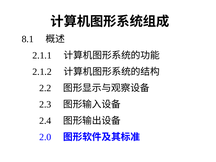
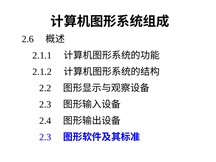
8.1: 8.1 -> 2.6 (28, 39)
2.0: 2.0 -> 2.3 (45, 137)
